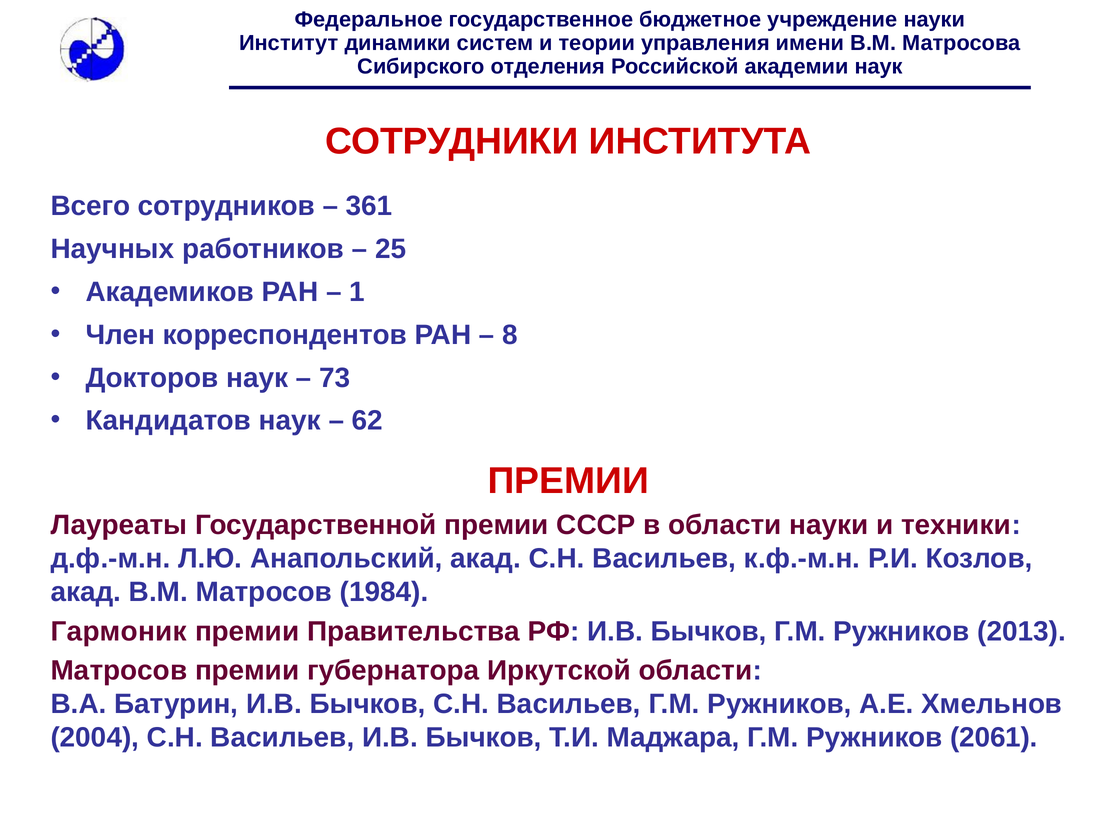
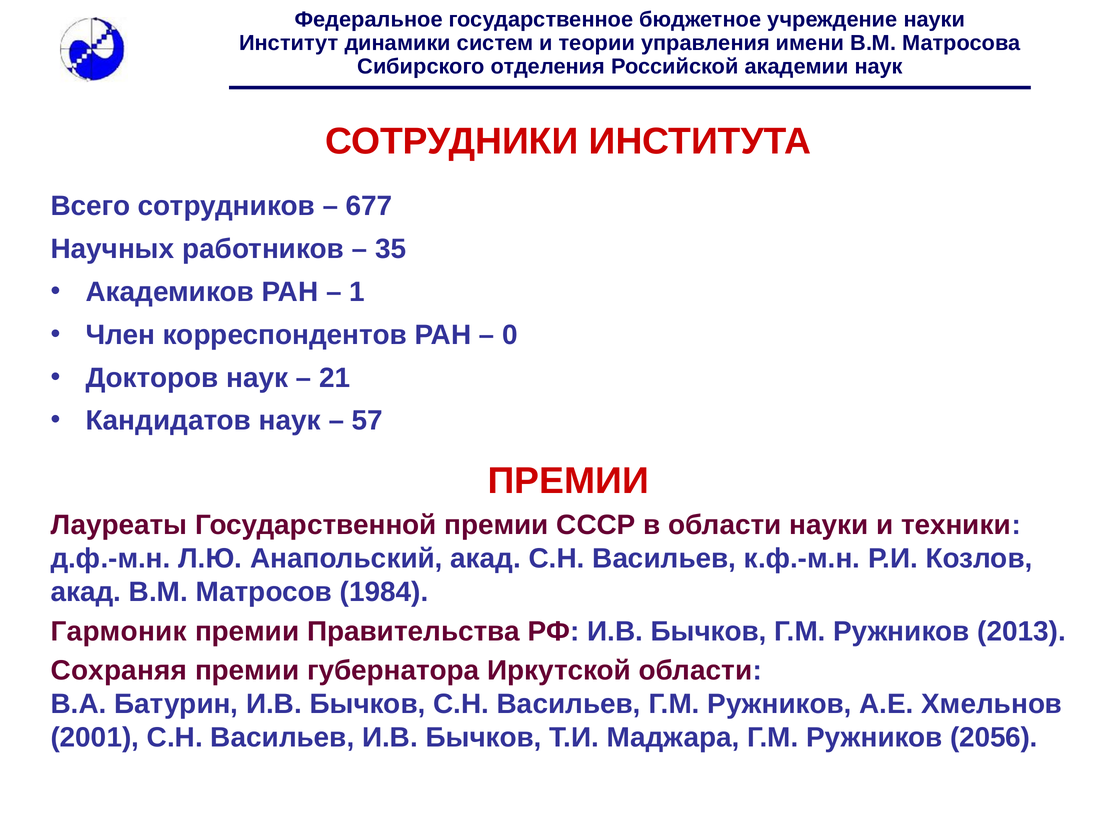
361: 361 -> 677 (369, 206)
25: 25 -> 35 (391, 249)
8: 8 -> 0 (510, 335)
73: 73 -> 21 (335, 378)
62: 62 -> 57 (367, 421)
Матросов: Матросов -> Сохраняя (119, 671)
2004: 2004 -> 2001 (95, 738)
2061: 2061 -> 2056 (994, 738)
